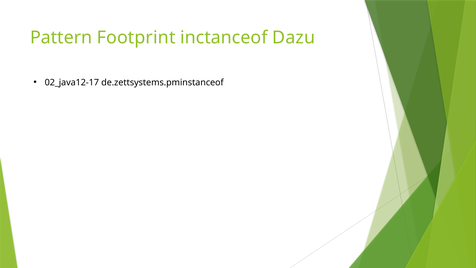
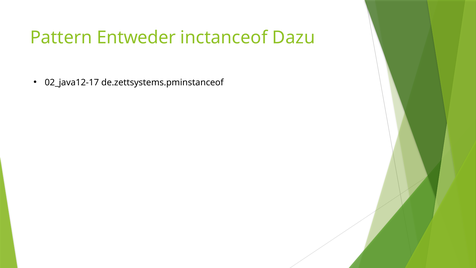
Footprint: Footprint -> Entweder (136, 38)
